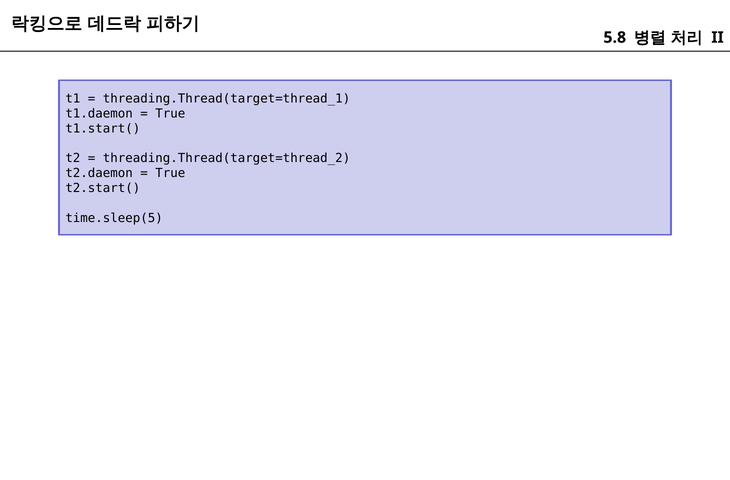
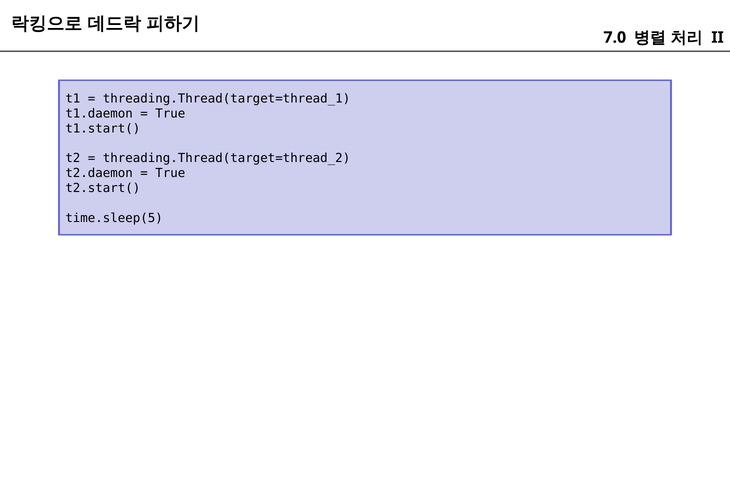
5.8: 5.8 -> 7.0 (615, 37)
